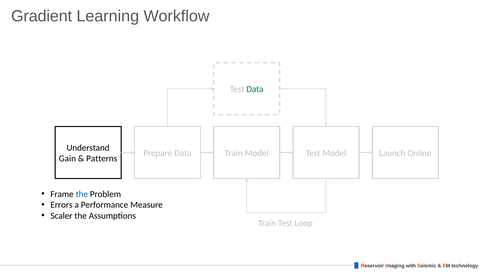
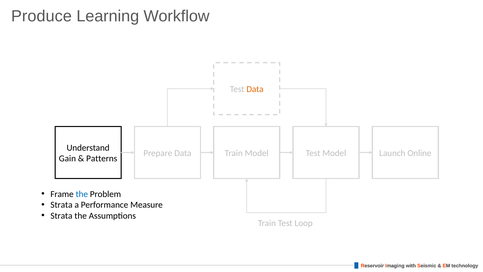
Gradient: Gradient -> Produce (41, 16)
Data colour: green -> orange (255, 89)
Errors: Errors -> Strata (61, 205)
Scaler: Scaler -> Strata (61, 216)
